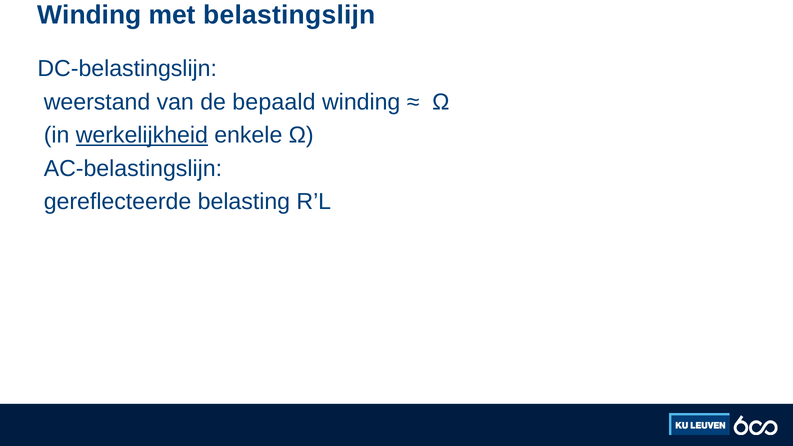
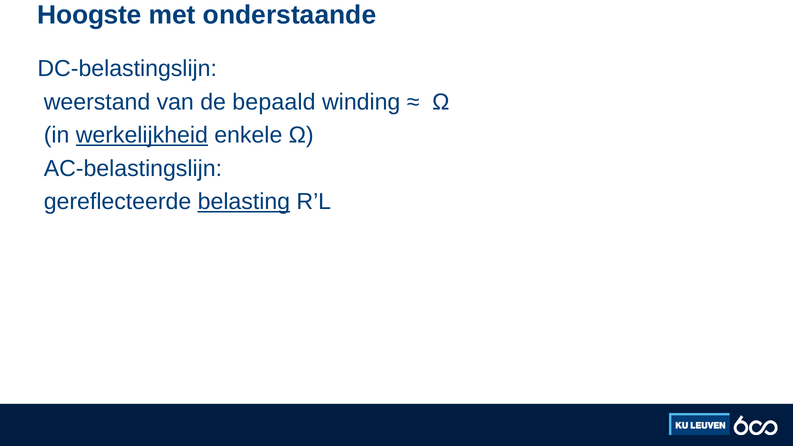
Winding: Winding -> Hoogste (90, 15)
belastingslijn: belastingslijn -> onderstaande (290, 15)
belasting underline: none -> present (244, 202)
